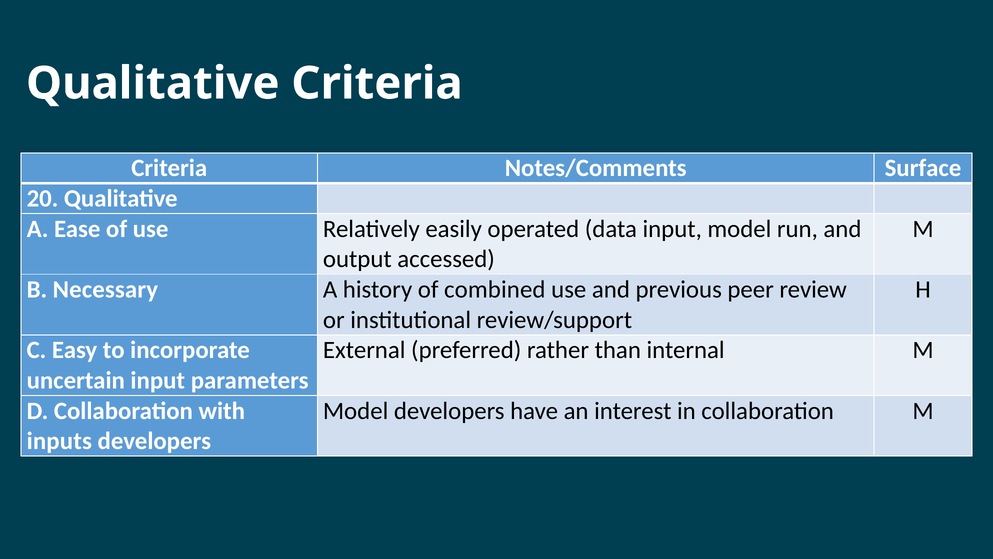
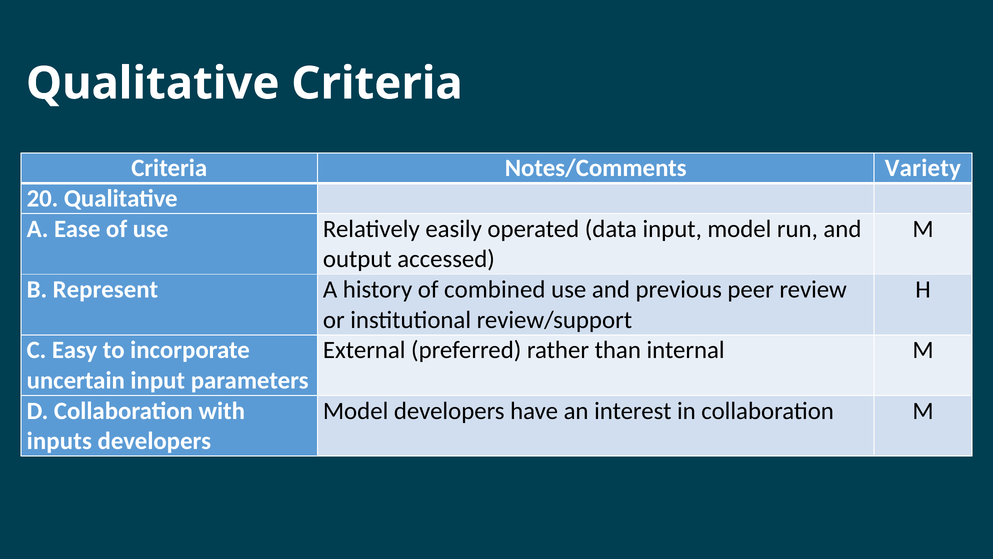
Surface: Surface -> Variety (923, 168)
Necessary: Necessary -> Represent (105, 289)
